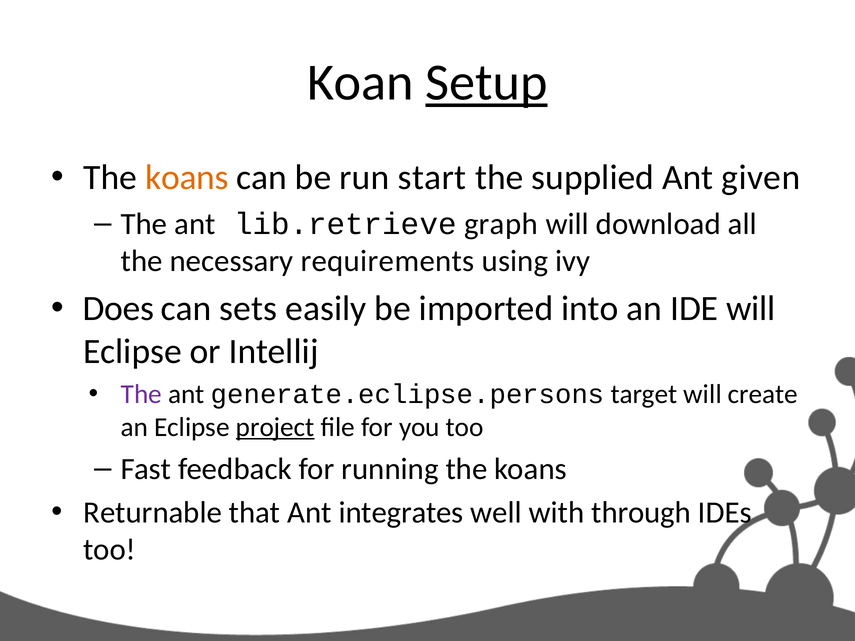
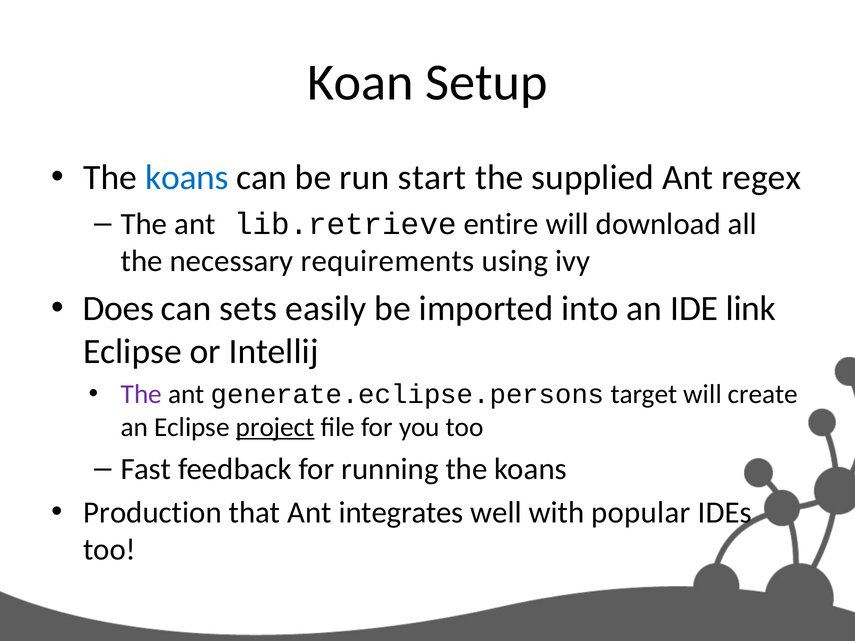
Setup underline: present -> none (486, 83)
koans colour: orange -> blue (187, 178)
given: given -> regex (761, 178)
graph: graph -> entire (501, 224)
IDE will: will -> link (751, 309)
Returnable: Returnable -> Production (153, 513)
through: through -> popular (641, 513)
